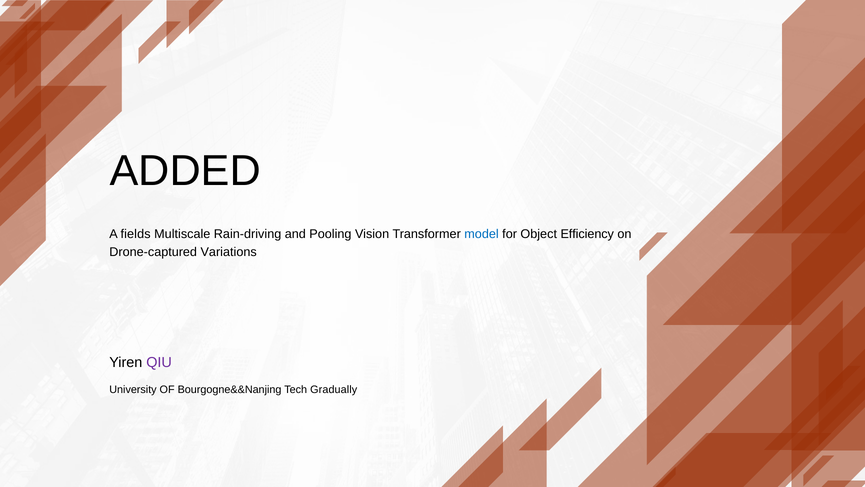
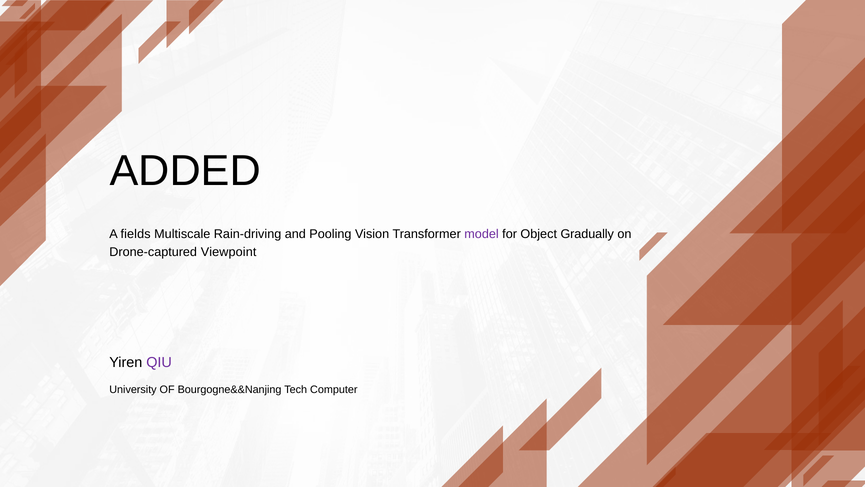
model colour: blue -> purple (482, 234)
Efficiency: Efficiency -> Gradually (587, 234)
Variations: Variations -> Viewpoint (229, 252)
Gradually: Gradually -> Computer (334, 389)
